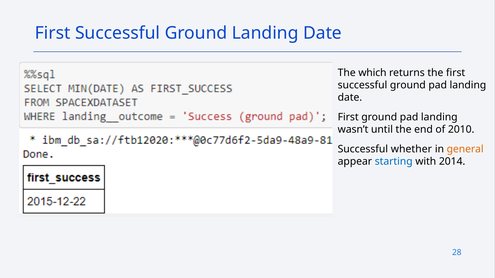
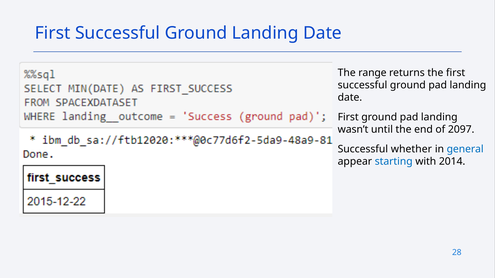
which: which -> range (372, 73)
2010: 2010 -> 2097 (461, 130)
general colour: orange -> blue (465, 149)
